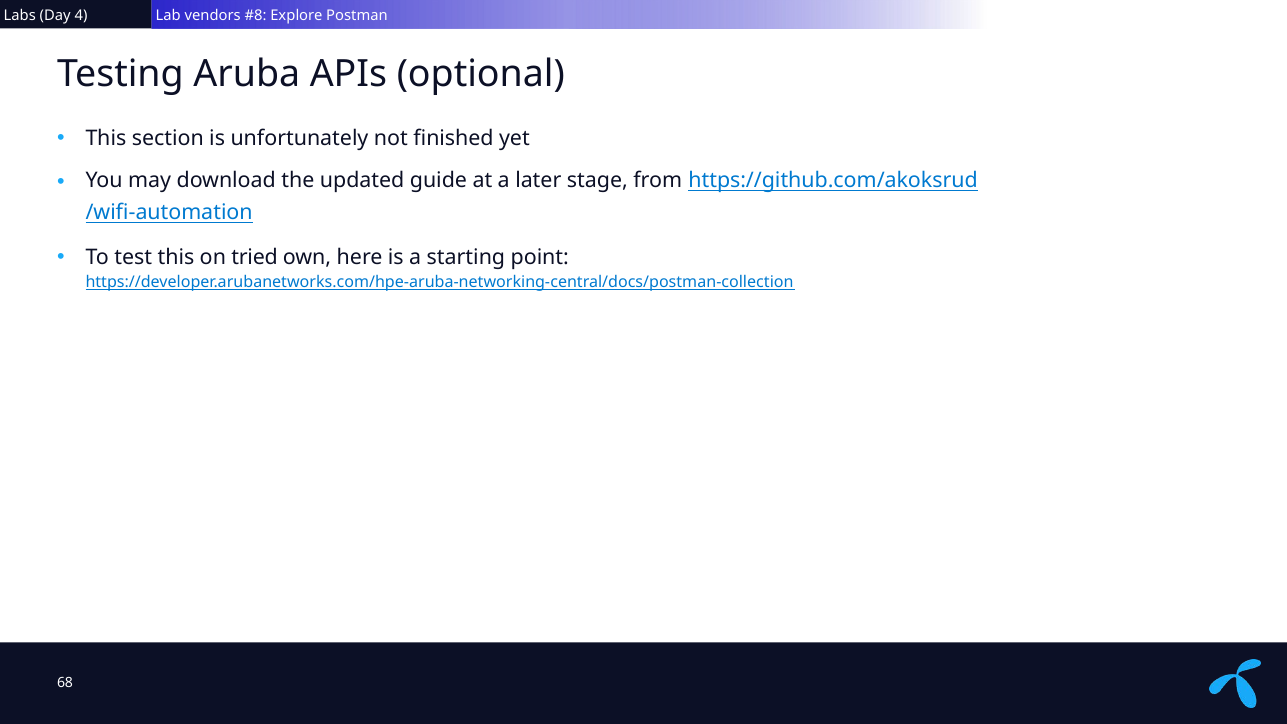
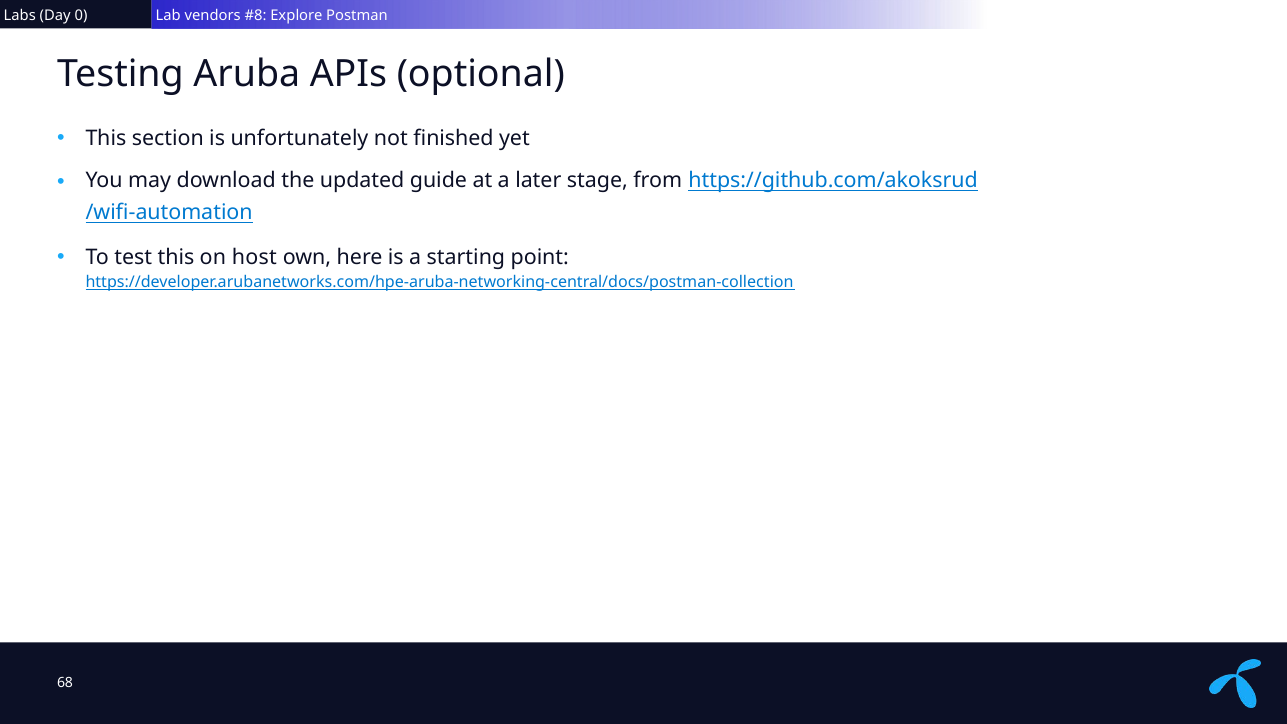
4: 4 -> 0 (81, 15)
tried: tried -> host (254, 258)
